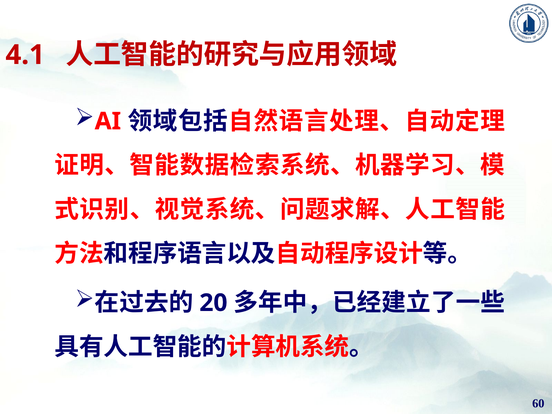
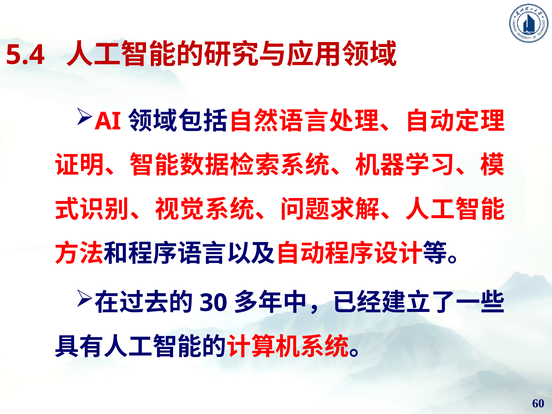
4.1: 4.1 -> 5.4 (25, 55)
20: 20 -> 30 (213, 303)
